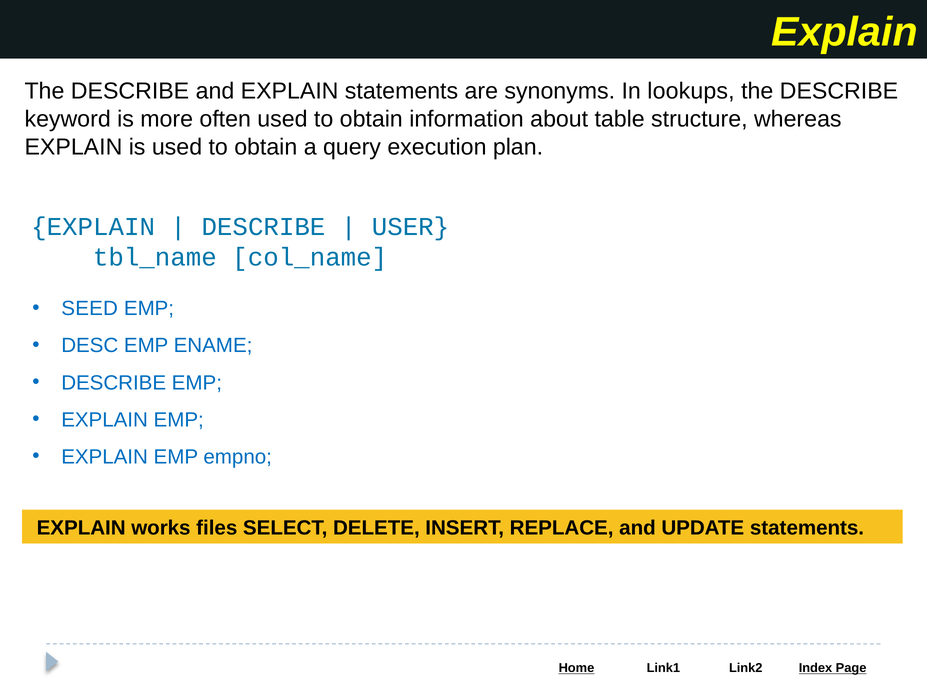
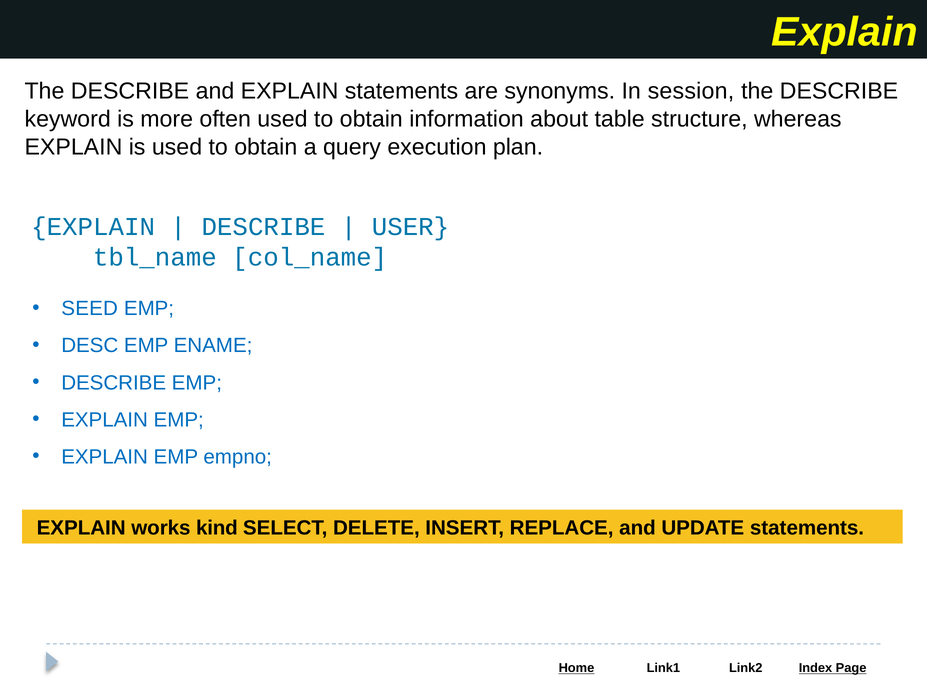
lookups: lookups -> session (691, 91)
files: files -> kind (217, 528)
